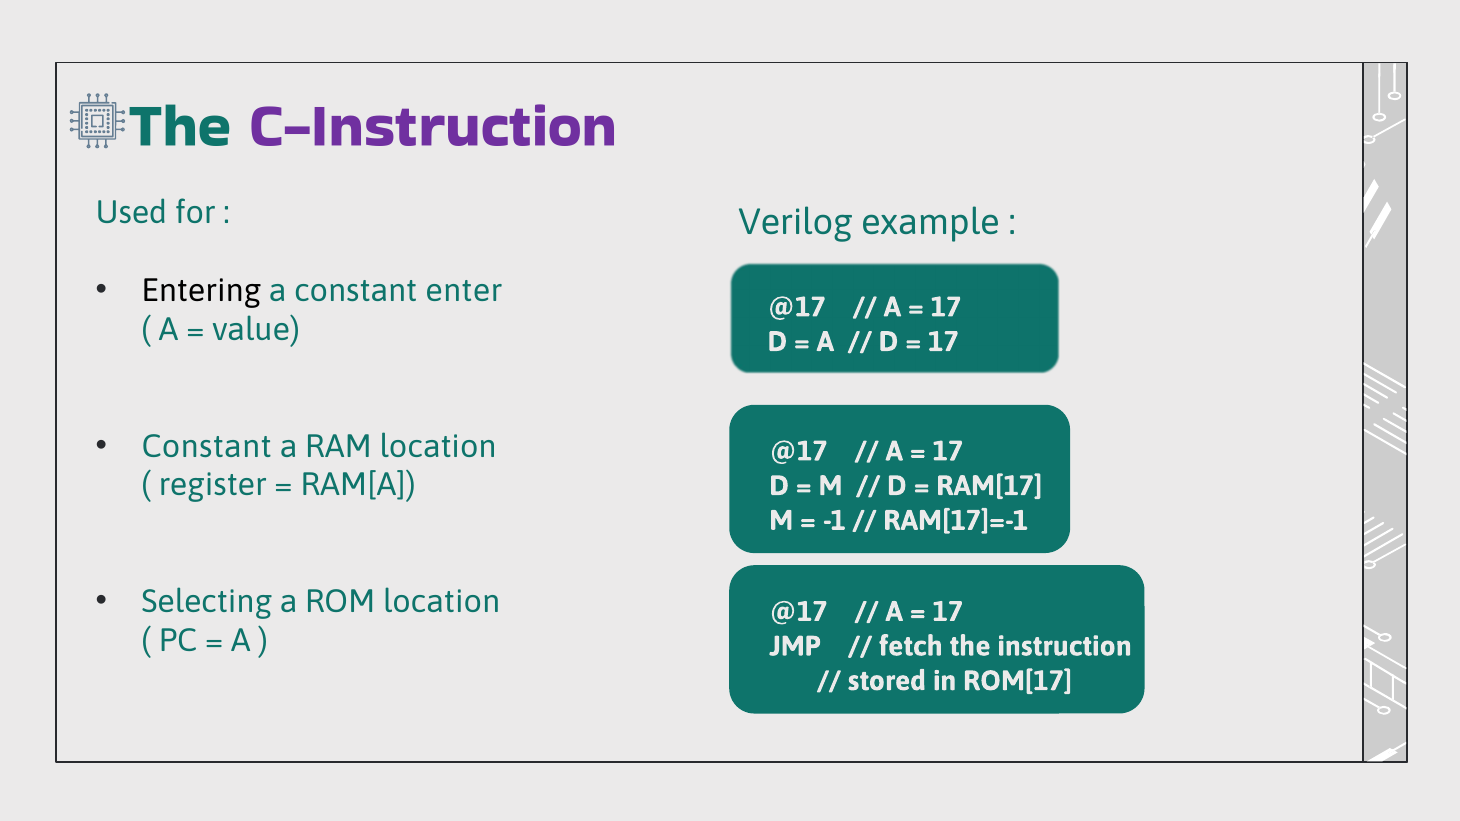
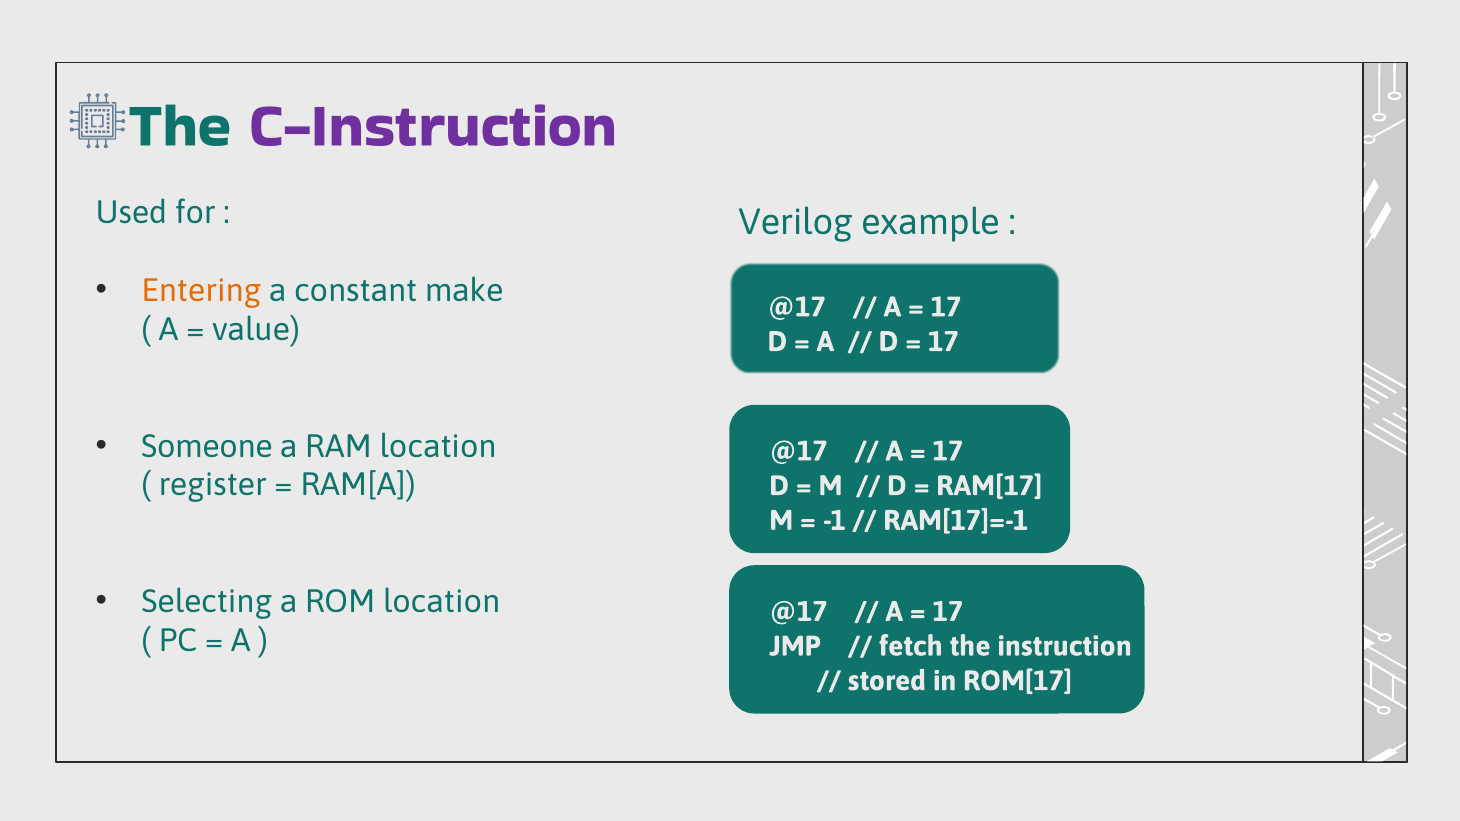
Entering colour: black -> orange (201, 291)
enter: enter -> make (464, 291)
Constant: Constant -> Someone (207, 447)
